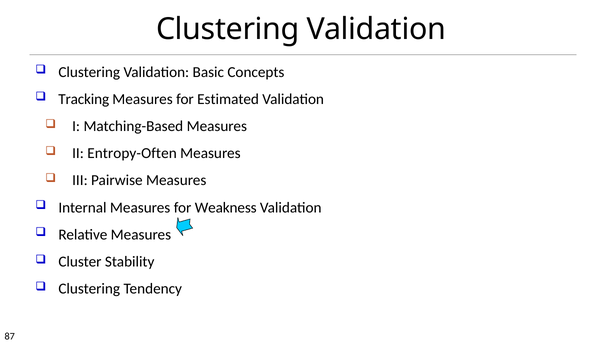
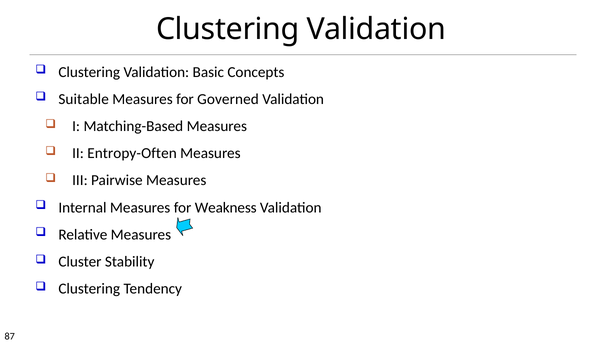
Tracking: Tracking -> Suitable (84, 99)
Estimated: Estimated -> Governed (228, 99)
